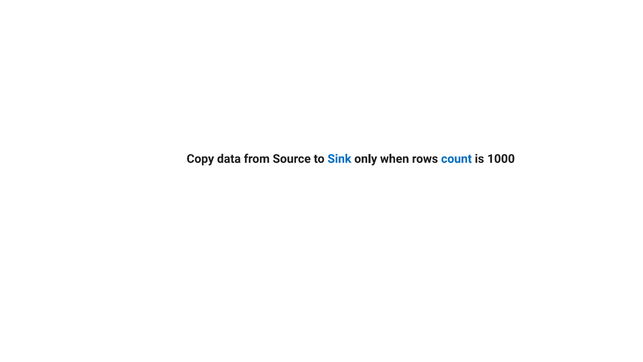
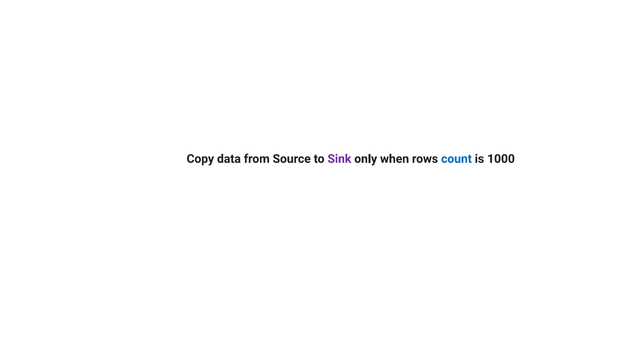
Sink colour: blue -> purple (339, 159)
